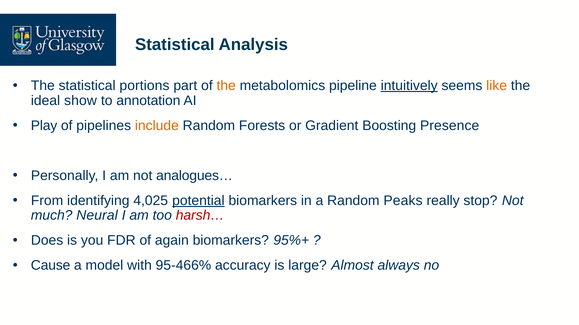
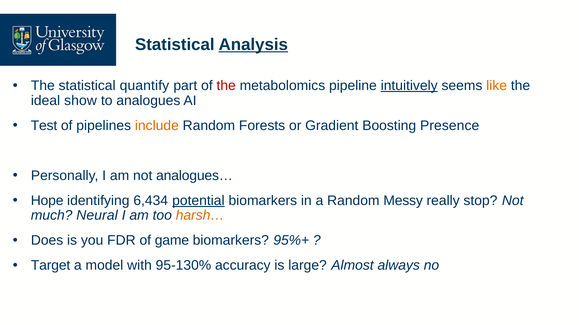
Analysis underline: none -> present (253, 45)
portions: portions -> quantify (144, 86)
the colour: orange -> red (226, 86)
annotation: annotation -> analogues (148, 101)
Play: Play -> Test (44, 126)
From: From -> Hope (47, 201)
4,025: 4,025 -> 6,434 (151, 201)
Peaks: Peaks -> Messy (403, 201)
harsh… colour: red -> orange (200, 216)
again: again -> game (172, 241)
Cause: Cause -> Target (51, 266)
95-466%: 95-466% -> 95-130% (183, 266)
